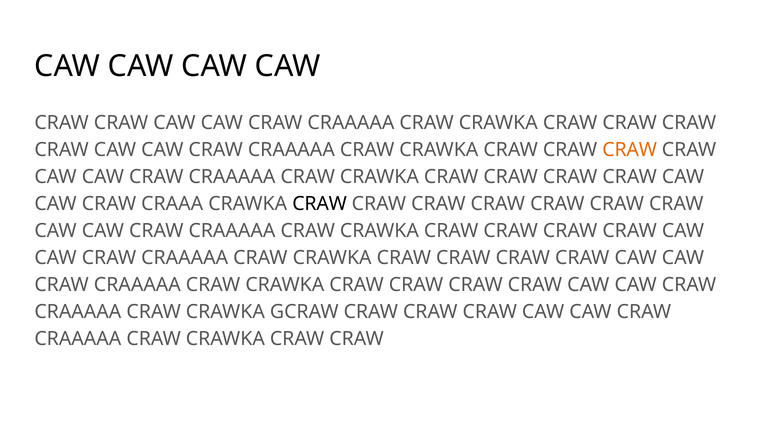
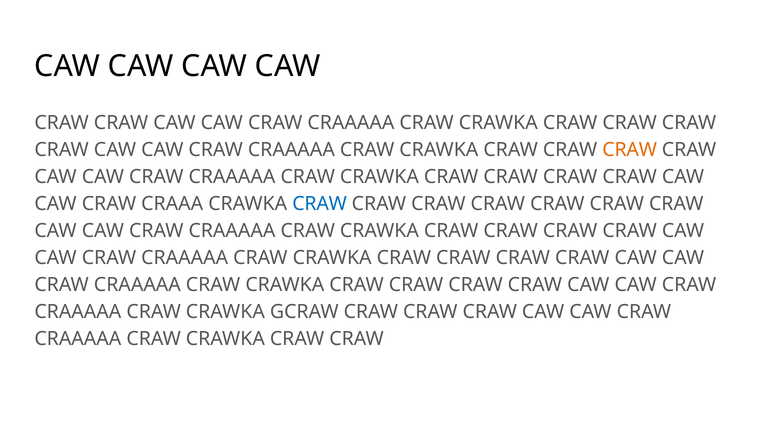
CRAW colour: black -> blue (320, 204)
